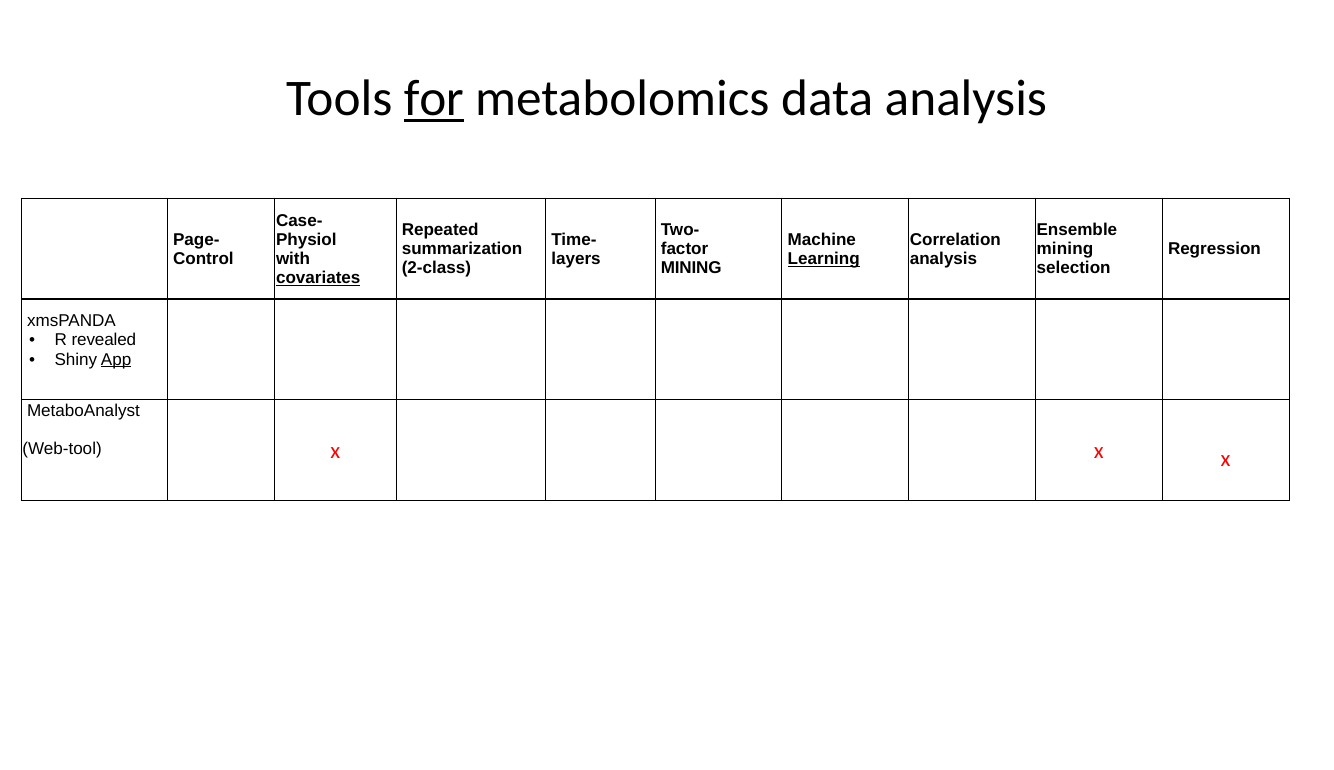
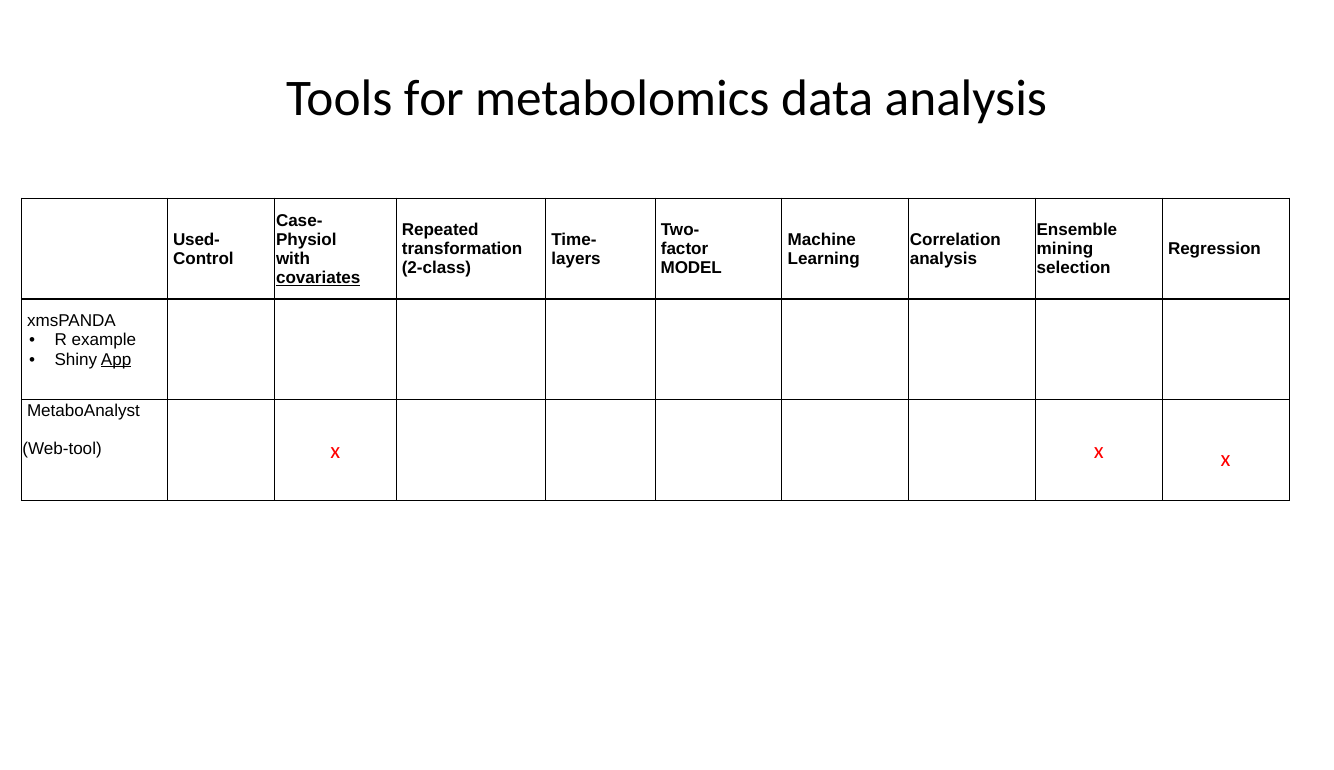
for underline: present -> none (434, 99)
Page-: Page- -> Used- (196, 239)
summarization: summarization -> transformation (462, 249)
Learning underline: present -> none (824, 259)
MINING: MINING -> MODEL (691, 268)
revealed: revealed -> example (104, 340)
